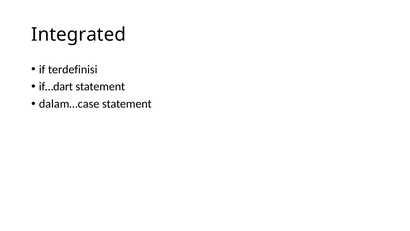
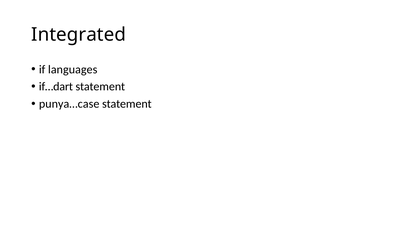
terdefinisi: terdefinisi -> languages (73, 69)
dalam…case: dalam…case -> punya…case (69, 104)
